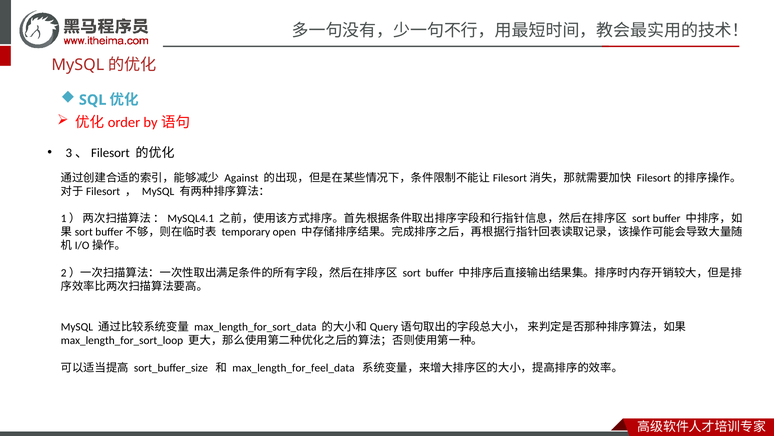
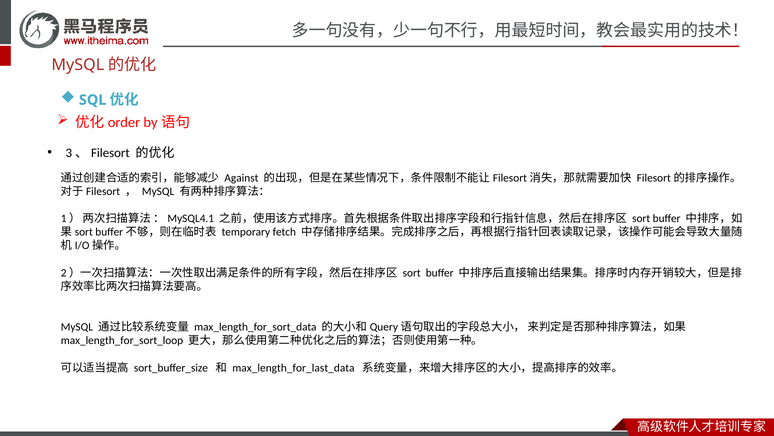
open: open -> fetch (284, 232)
max_length_for_feel_data: max_length_for_feel_data -> max_length_for_last_data (293, 367)
